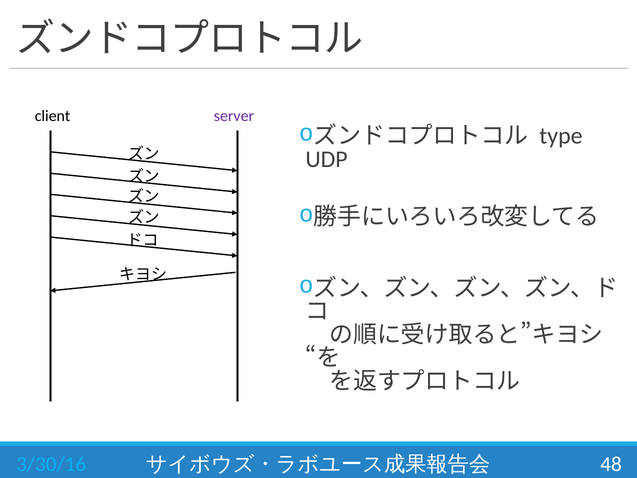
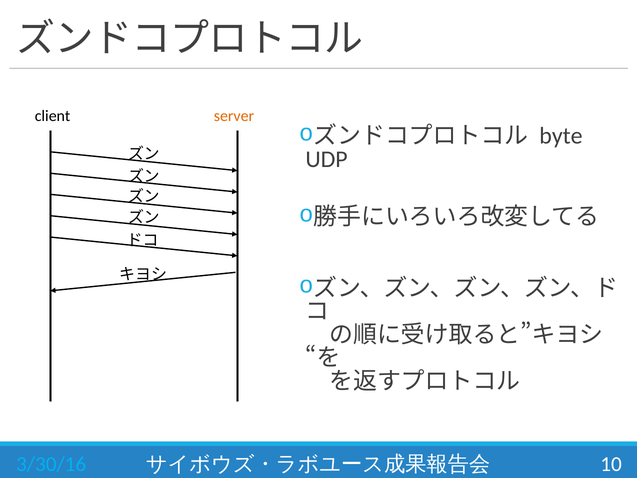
server colour: purple -> orange (234, 116)
type: type -> byte (561, 136)
48: 48 -> 10 (611, 464)
